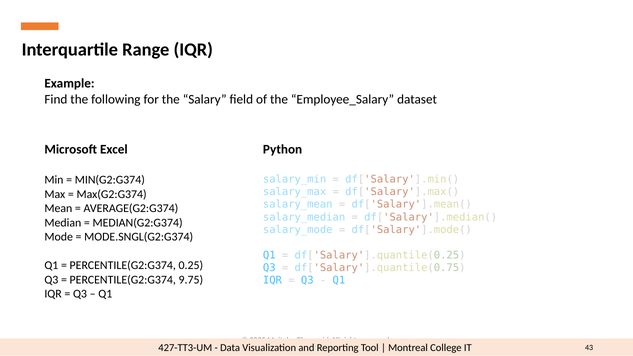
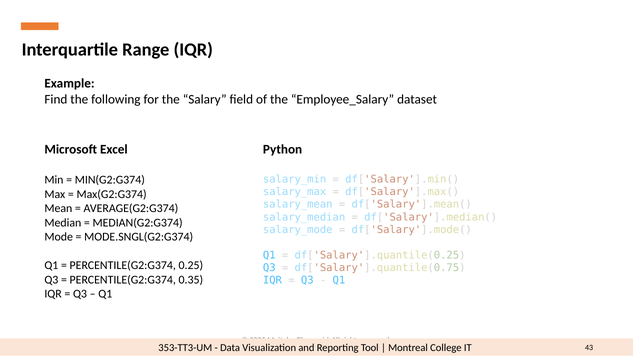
9.75: 9.75 -> 0.35 (191, 280)
427-TT3-UM: 427-TT3-UM -> 353-TT3-UM (185, 348)
